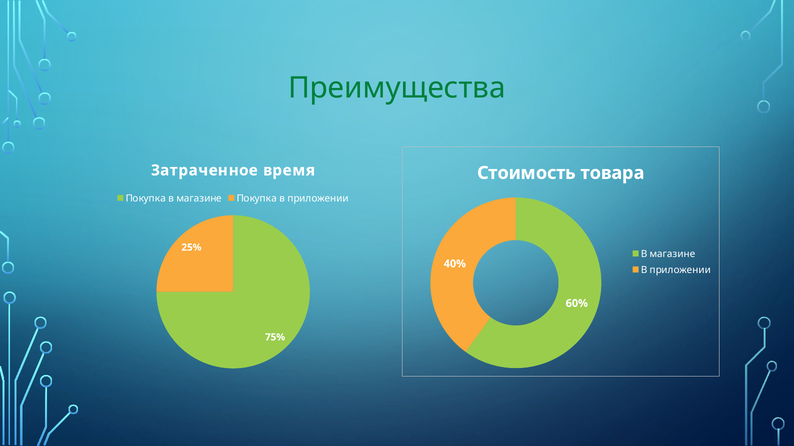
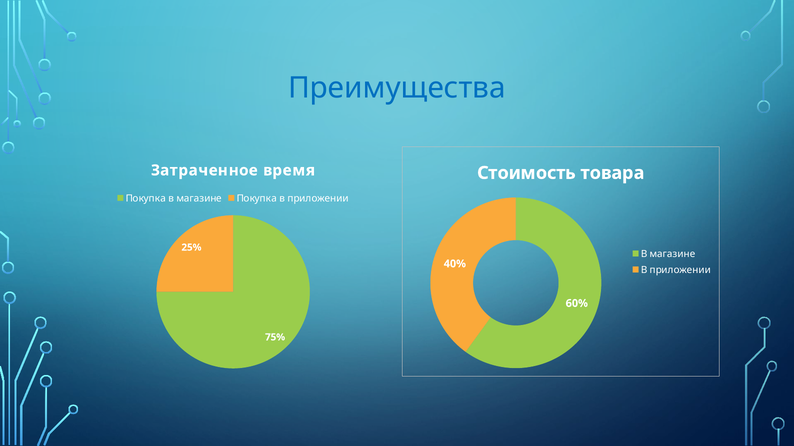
Преимущества colour: green -> blue (397, 88)
